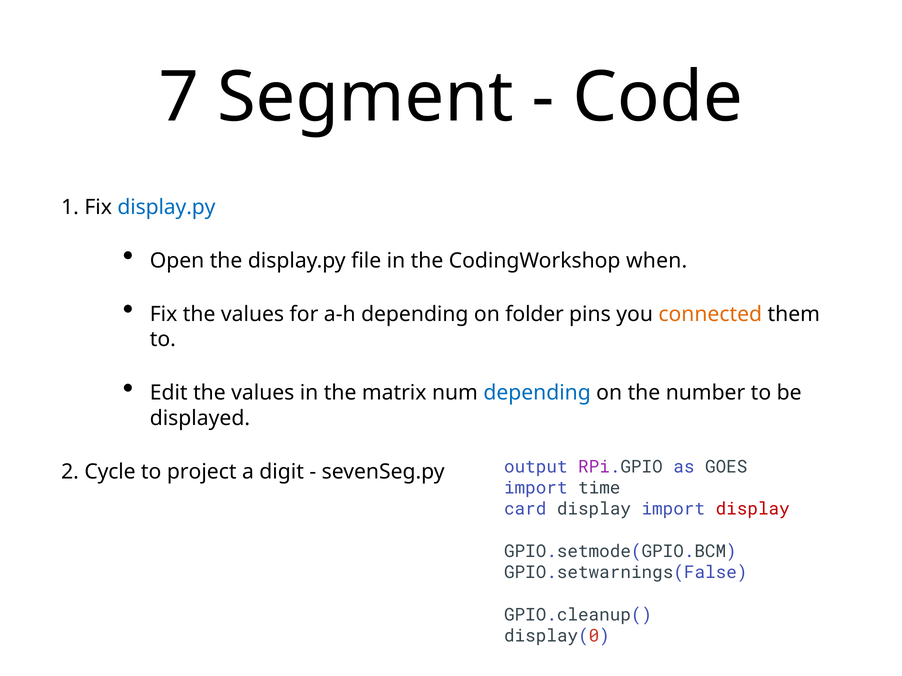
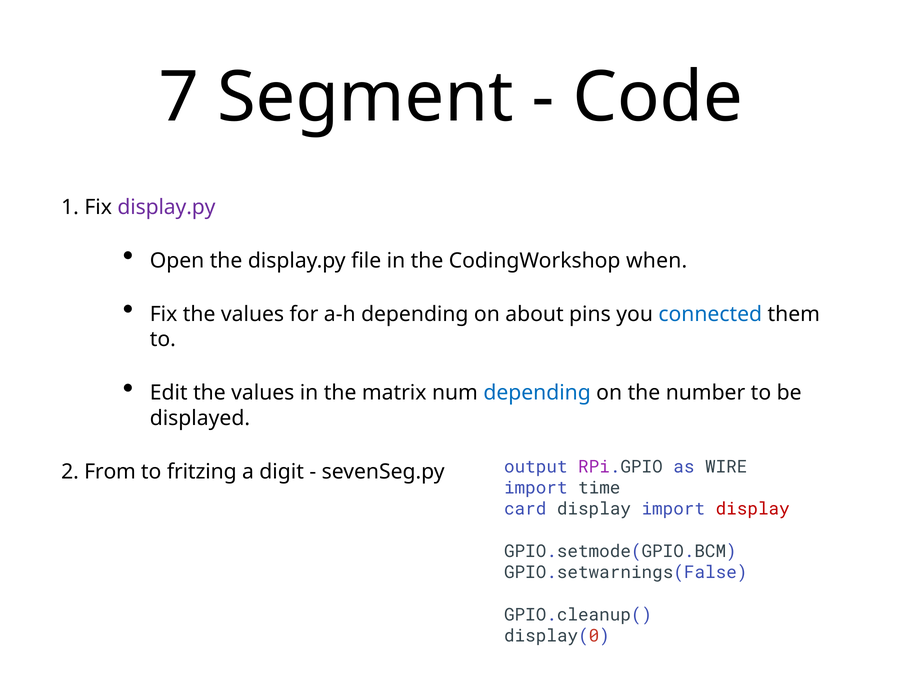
display.py colour: blue -> purple (166, 207)
folder: folder -> about (535, 314)
connected colour: orange -> blue (710, 314)
Cycle: Cycle -> From (110, 472)
project: project -> fritzing (202, 472)
GOES: GOES -> WIRE (726, 467)
